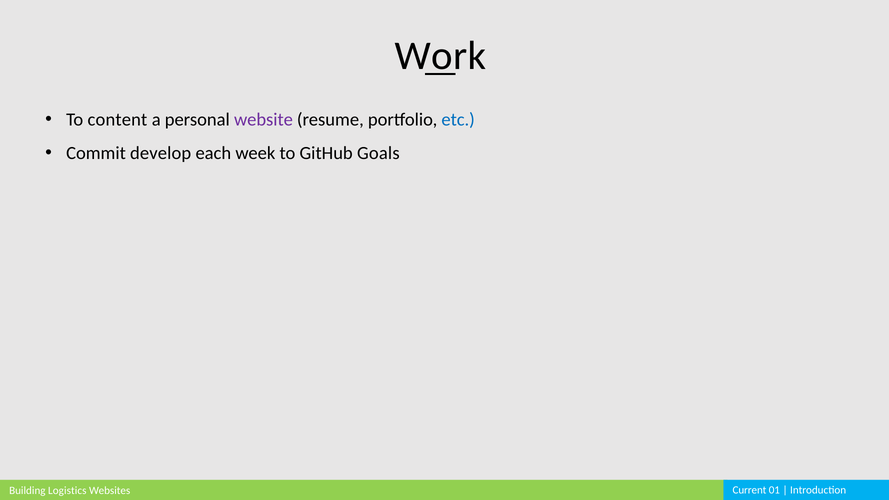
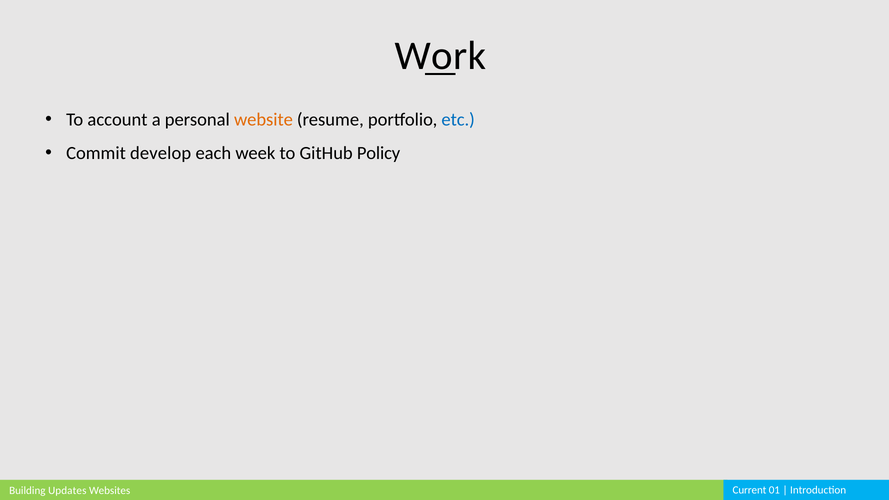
content: content -> account (118, 120)
website colour: purple -> orange (263, 120)
Goals: Goals -> Policy (379, 153)
Logistics: Logistics -> Updates (67, 491)
